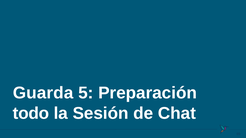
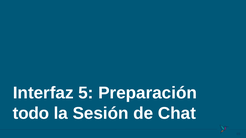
Guarda: Guarda -> Interfaz (43, 93)
